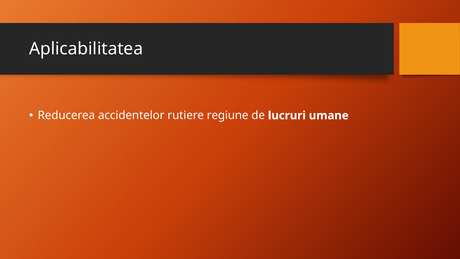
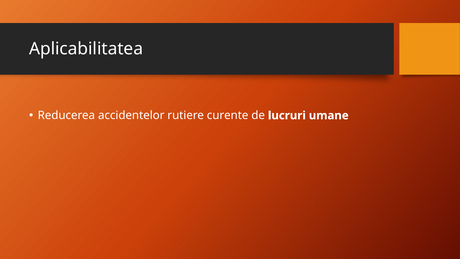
regiune: regiune -> curente (228, 115)
